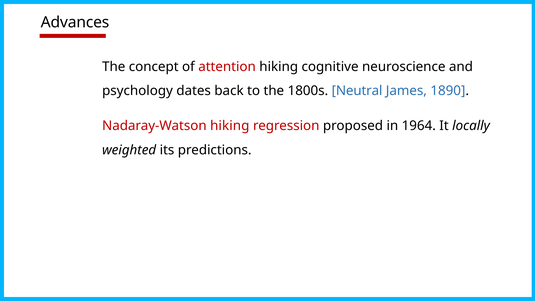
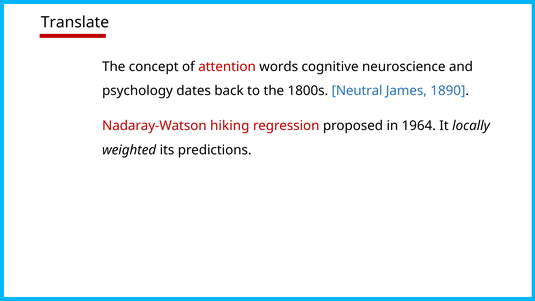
Advances: Advances -> Translate (75, 22)
attention hiking: hiking -> words (279, 67)
